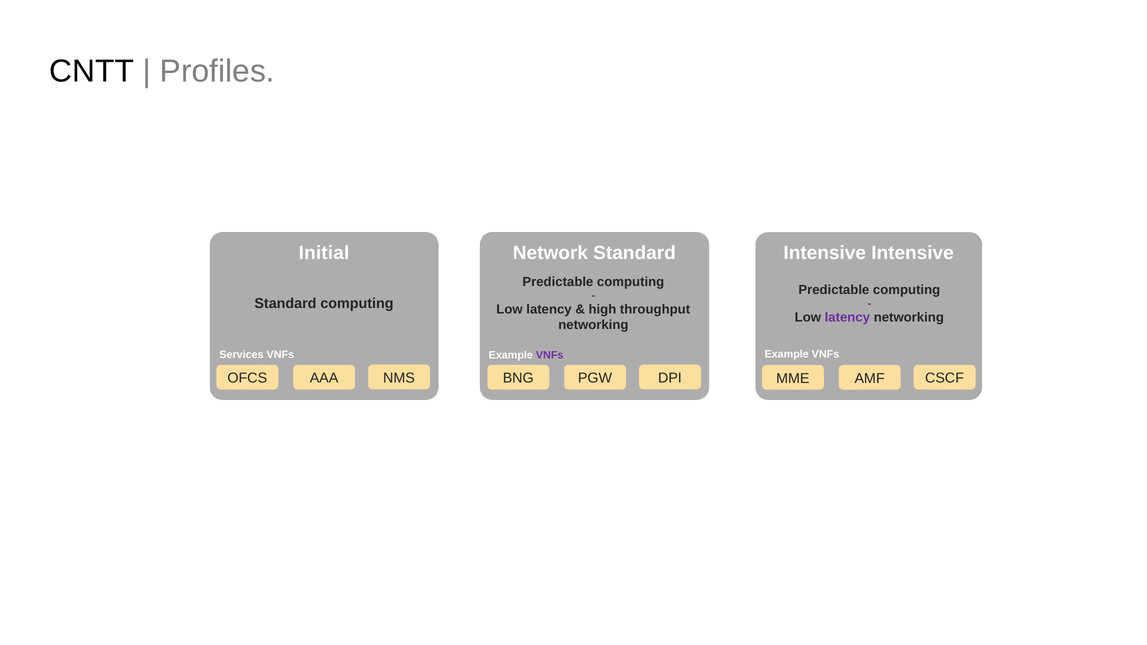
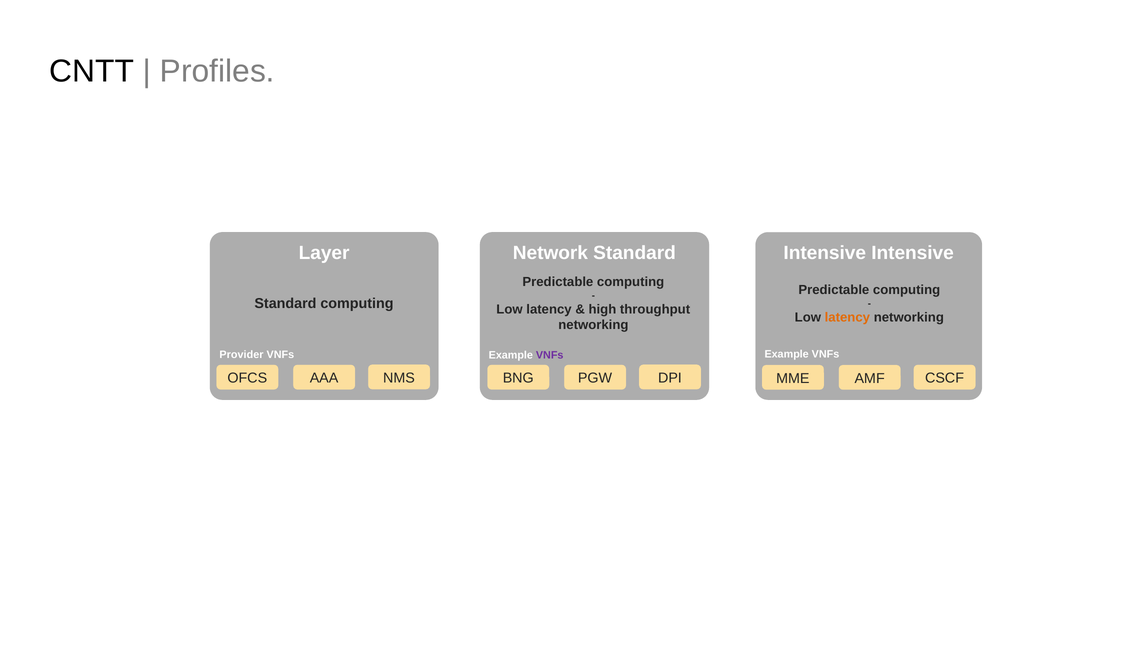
Initial: Initial -> Layer (324, 253)
latency colour: purple -> orange (847, 317)
Services: Services -> Provider (241, 355)
